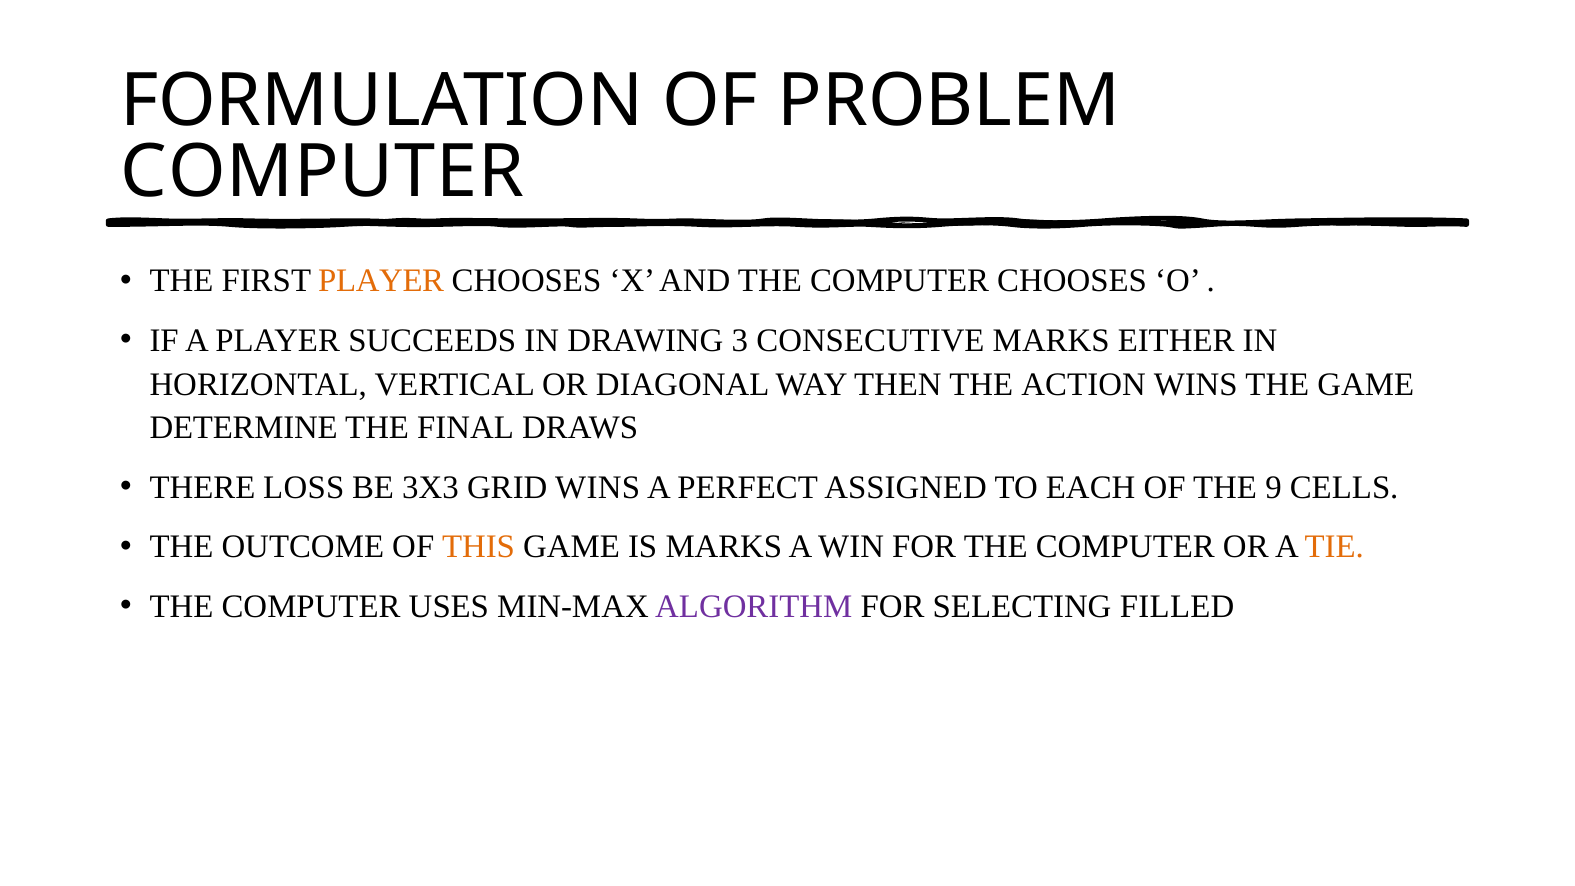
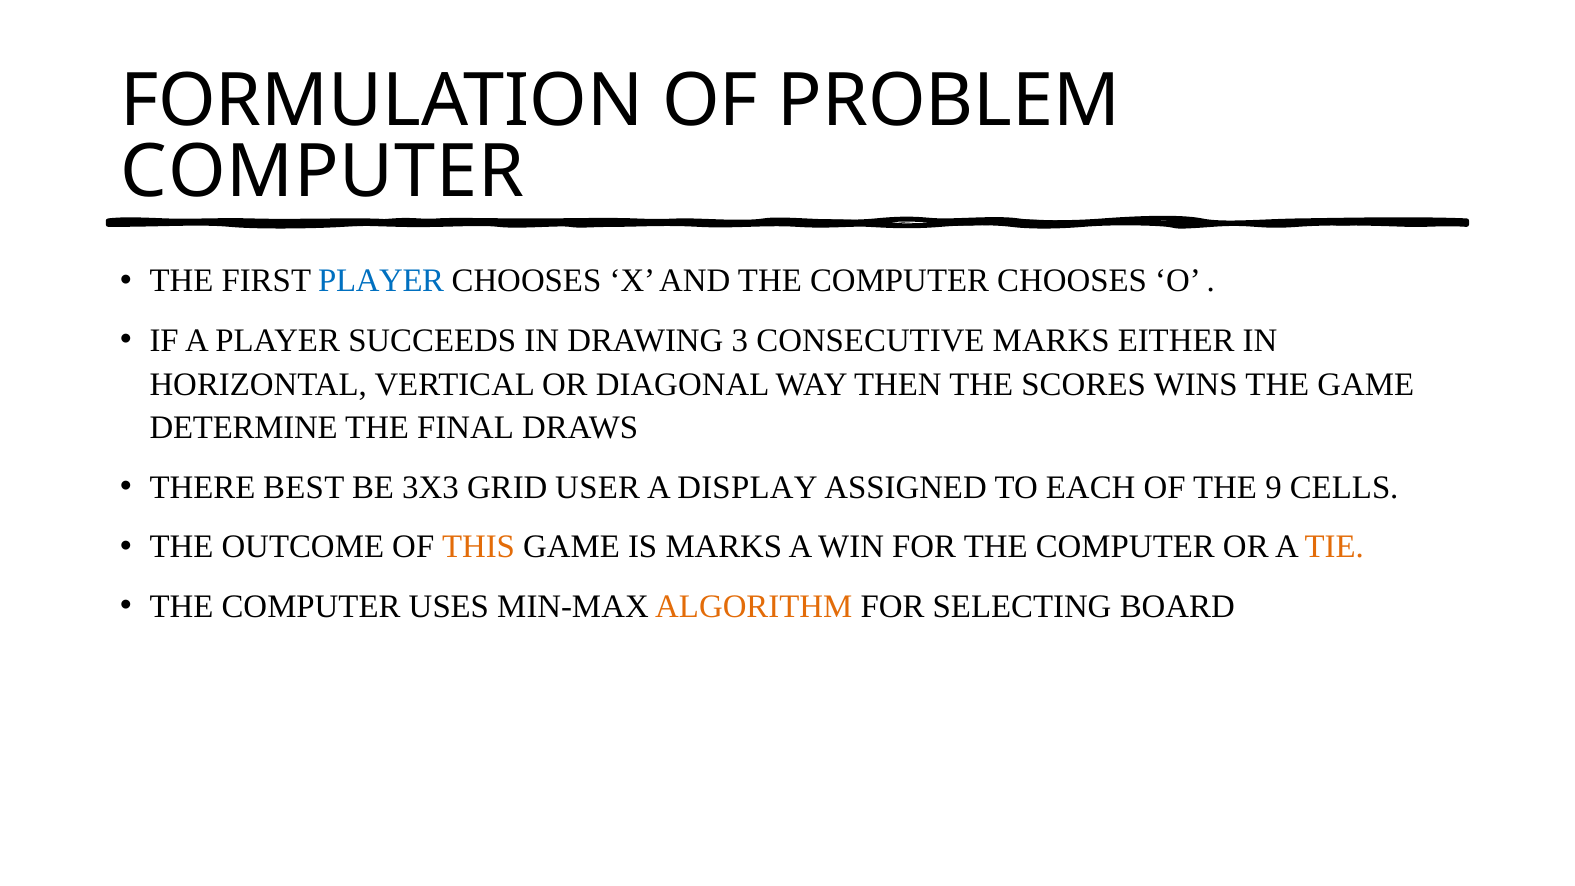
PLAYER colour: orange -> blue (381, 281)
ACTION: ACTION -> SCORES (1084, 384)
LOSS: LOSS -> BEST (304, 487)
GRID WINS: WINS -> USER (598, 487)
PERFECT: PERFECT -> DISPLAY (747, 487)
ALGORITHM colour: purple -> orange (754, 607)
FILLED: FILLED -> BOARD (1177, 607)
